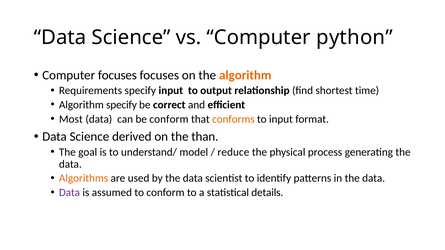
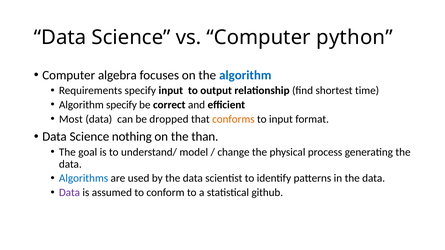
Computer focuses: focuses -> algebra (117, 75)
algorithm colour: orange -> blue (245, 75)
be conform: conform -> dropped (169, 119)
derived: derived -> nothing (132, 137)
reduce: reduce -> change (233, 152)
Algorithms colour: orange -> blue (84, 179)
details: details -> github (267, 193)
